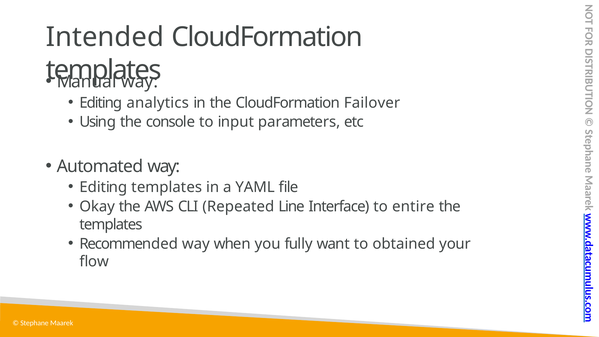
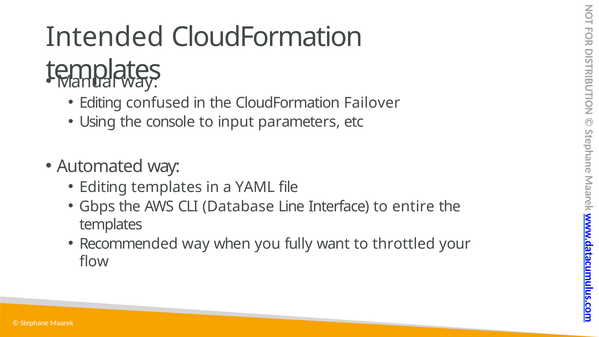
analytics: analytics -> confused (158, 103)
Okay: Okay -> Gbps (97, 206)
Repeated: Repeated -> Database (238, 206)
obtained: obtained -> throttled (404, 244)
